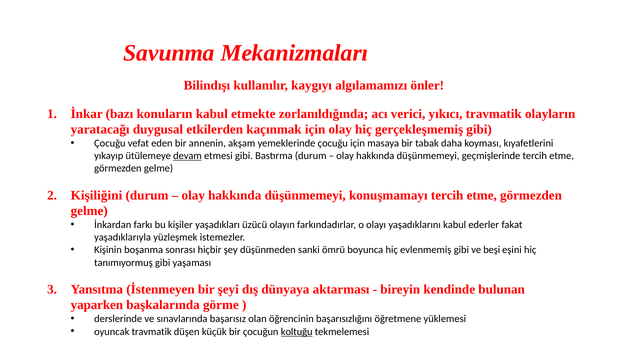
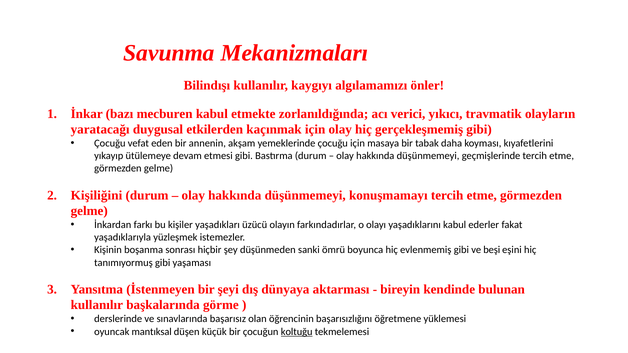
konuların: konuların -> mecburen (165, 114)
devam underline: present -> none (188, 156)
yaparken: yaparken -> kullanılır (97, 305)
oyuncak travmatik: travmatik -> mantıksal (152, 332)
